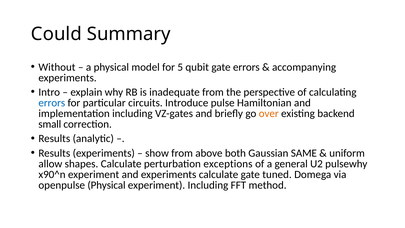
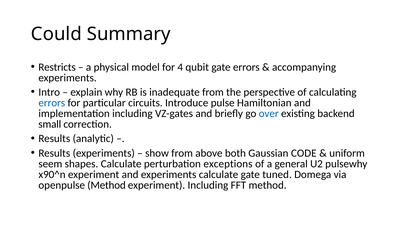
Without: Without -> Restricts (57, 67)
5: 5 -> 4 (180, 67)
over colour: orange -> blue (269, 113)
SAME: SAME -> CODE (304, 153)
allow: allow -> seem (50, 164)
openpulse Physical: Physical -> Method (107, 185)
